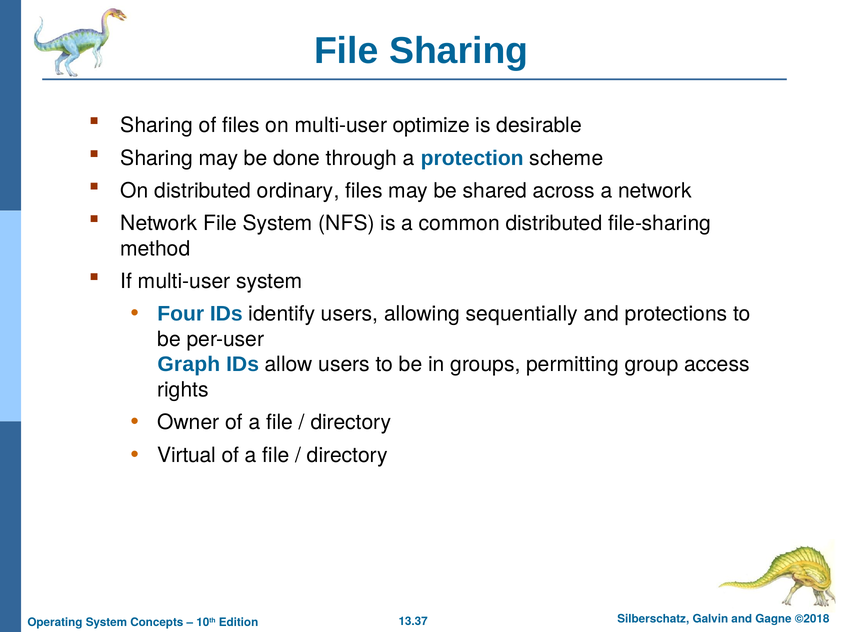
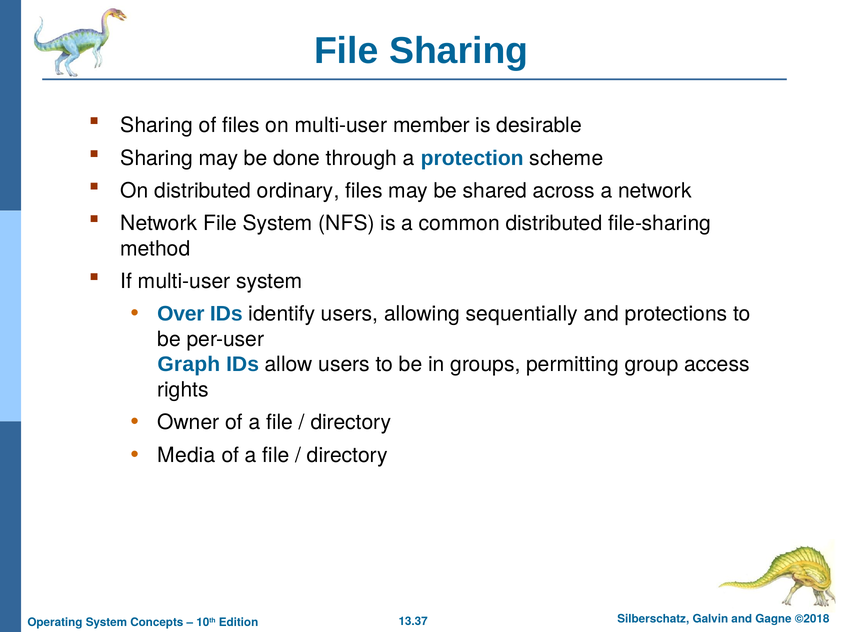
optimize: optimize -> member (431, 126)
Four: Four -> Over (181, 314)
Virtual: Virtual -> Media (186, 455)
